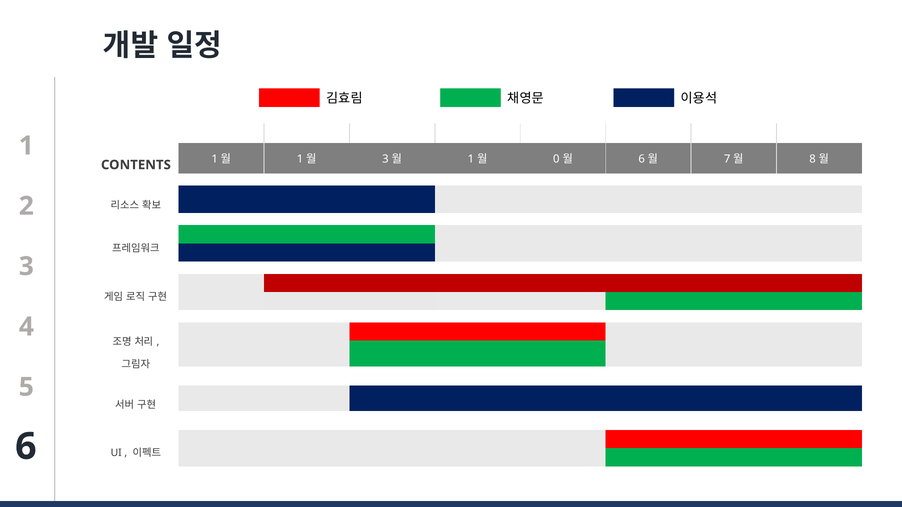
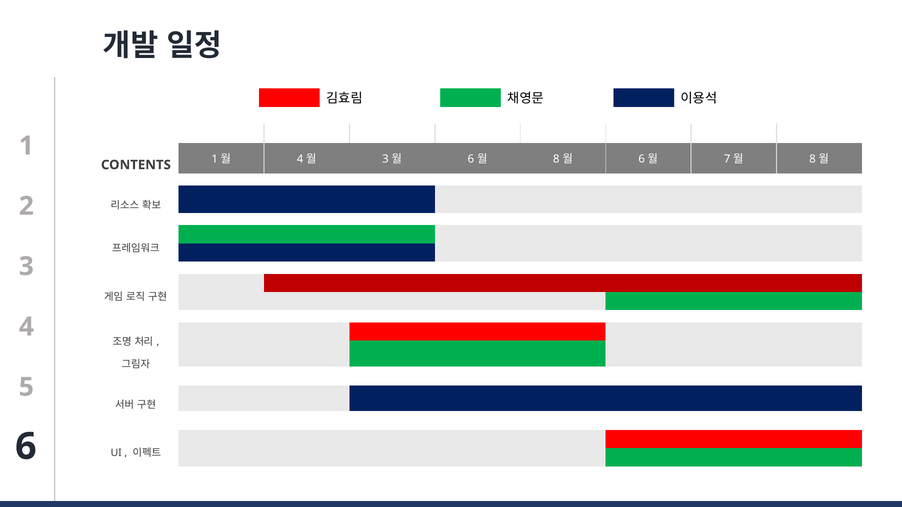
1: 1 -> 4 (300, 159)
1: 1 -> 6 (471, 159)
0: 0 -> 8 (556, 159)
